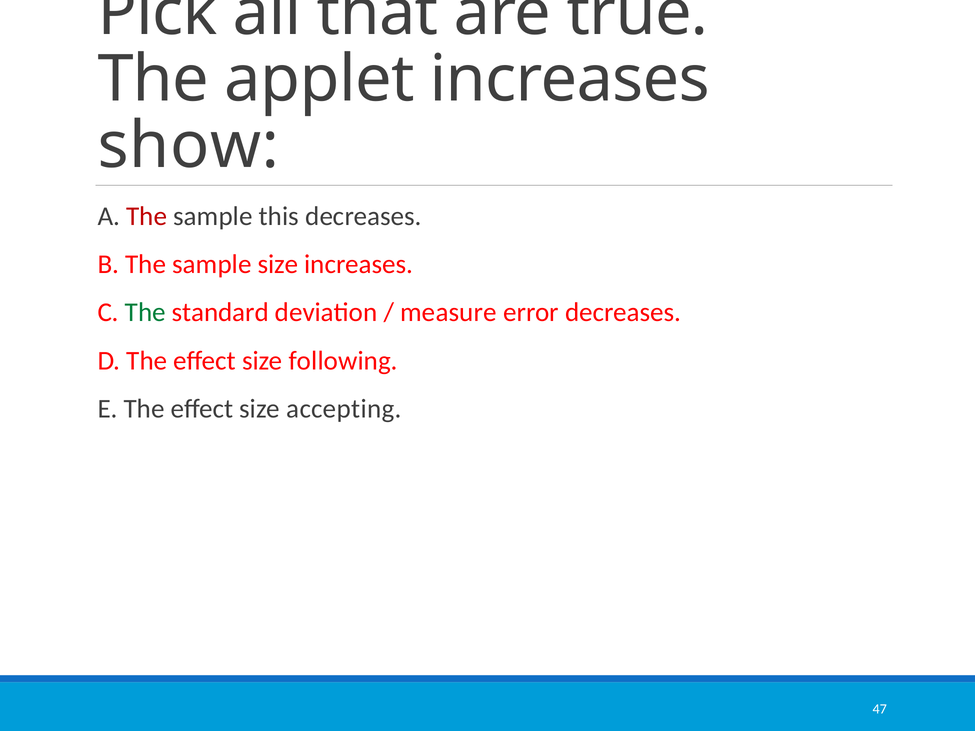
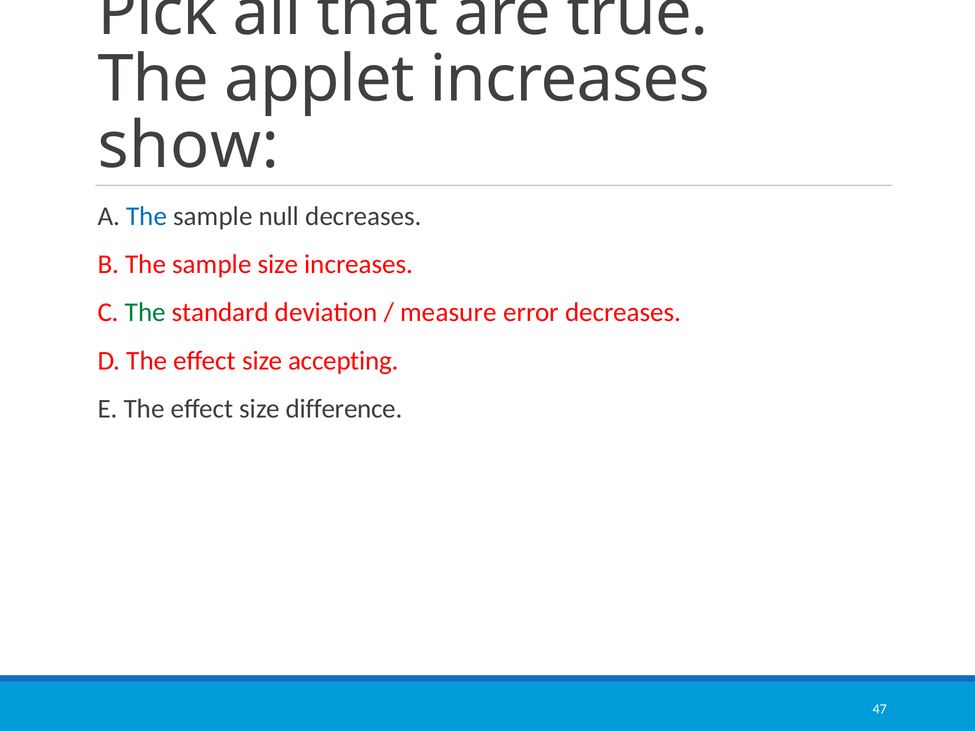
The colour: red -> blue (147, 216)
this: this -> null (279, 216)
following: following -> accepting (343, 361)
accepting: accepting -> difference (344, 409)
